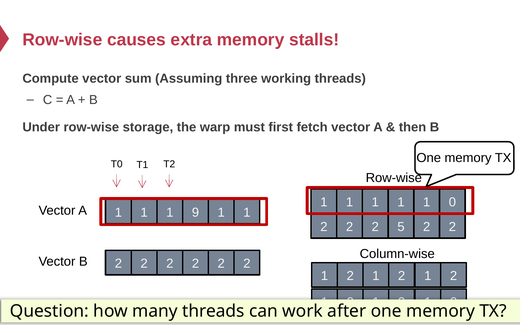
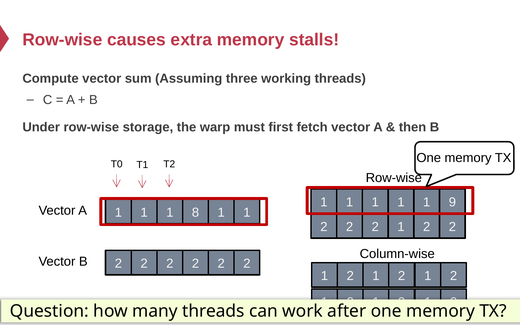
0: 0 -> 9 (452, 202)
9: 9 -> 8 (195, 212)
5: 5 -> 1 (401, 227)
